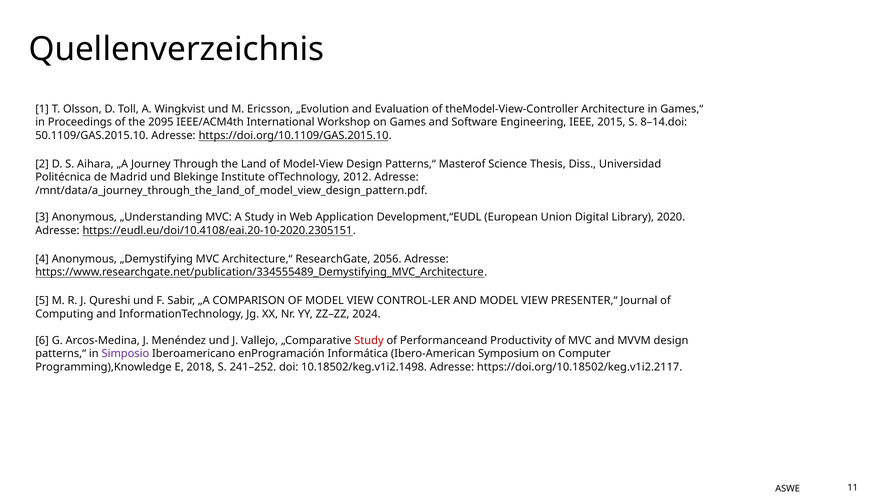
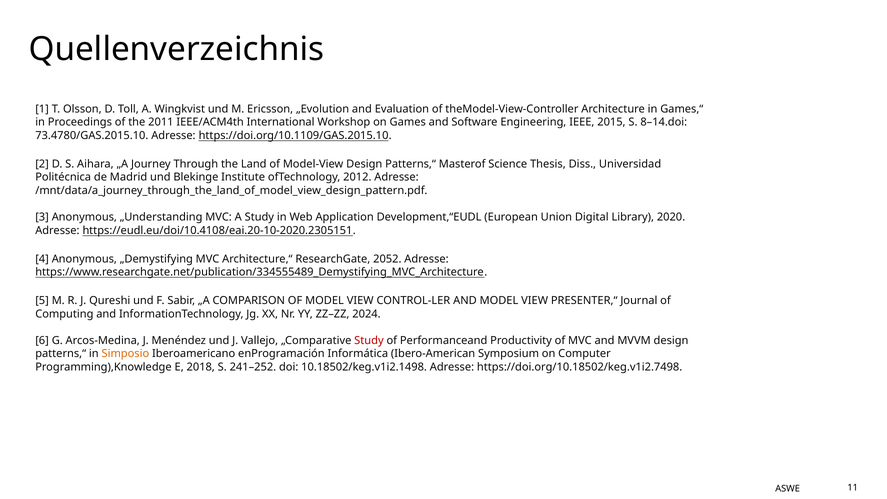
2095: 2095 -> 2011 (161, 122)
50.1109/GAS.2015.10: 50.1109/GAS.2015.10 -> 73.4780/GAS.2015.10 (92, 136)
2056: 2056 -> 2052 (387, 259)
Simposio colour: purple -> orange (125, 354)
https://doi.org/10.18502/keg.v1i2.2117: https://doi.org/10.18502/keg.v1i2.2117 -> https://doi.org/10.18502/keg.v1i2.7498 (580, 367)
